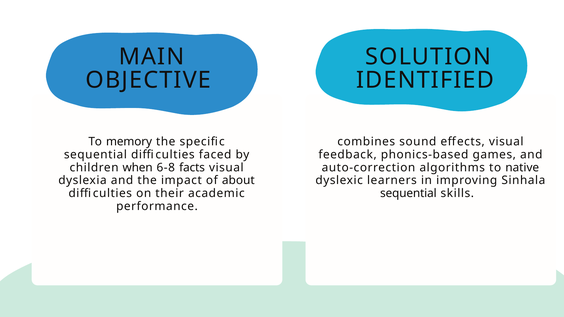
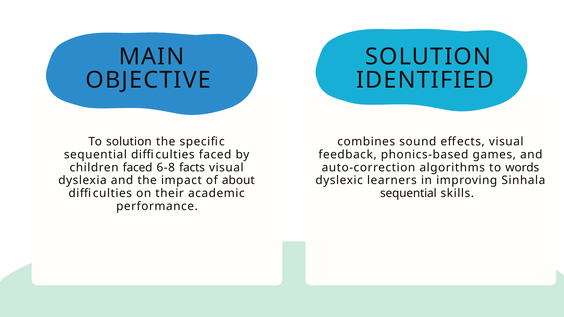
To memory: memory -> solution (129, 142)
children when: when -> faced (138, 168)
native: native -> words (522, 168)
